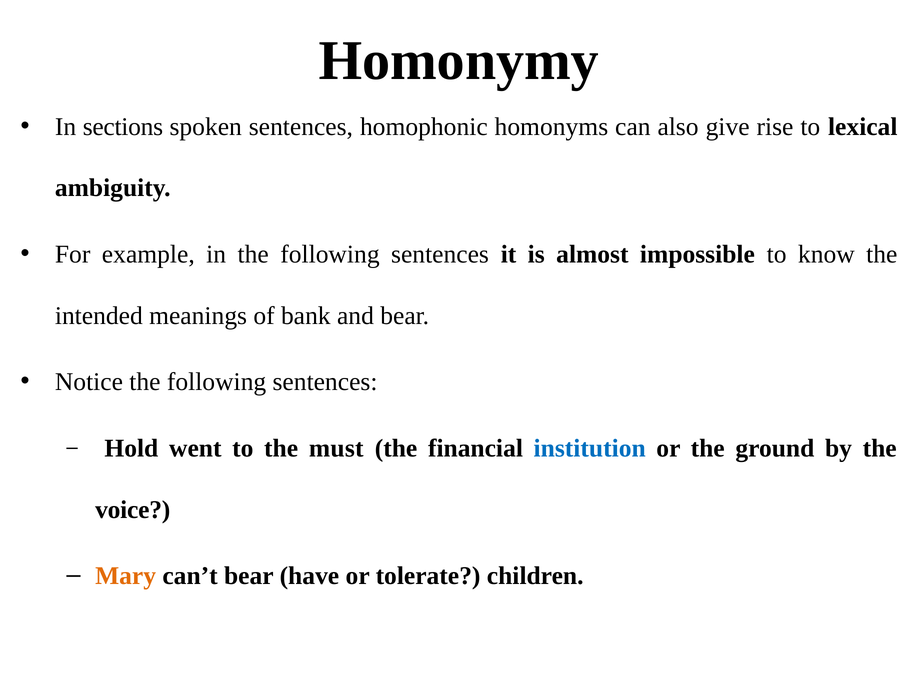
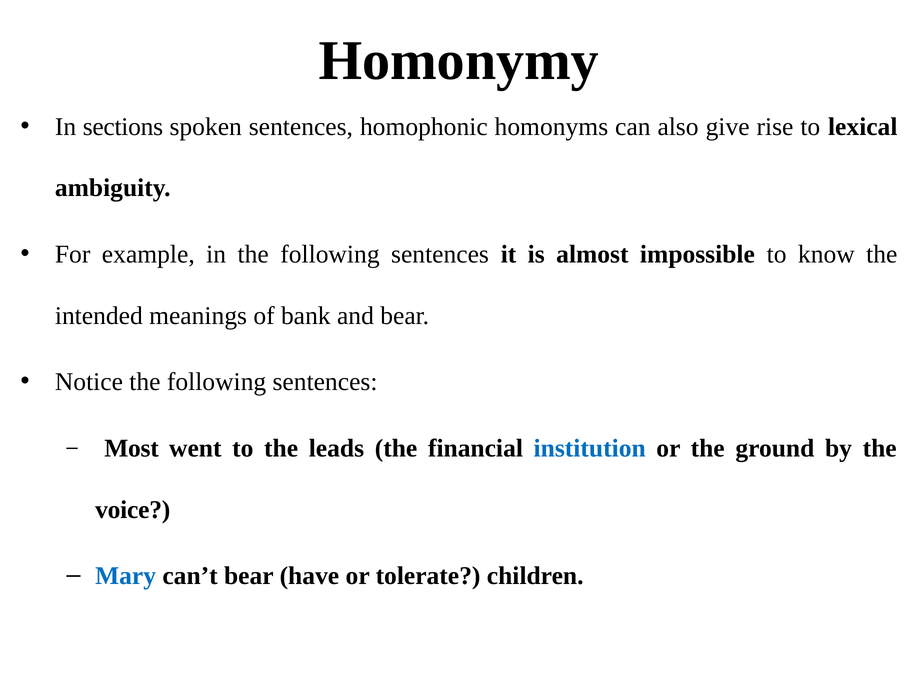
Hold: Hold -> Most (132, 448)
must: must -> leads (336, 448)
Mary colour: orange -> blue (126, 576)
